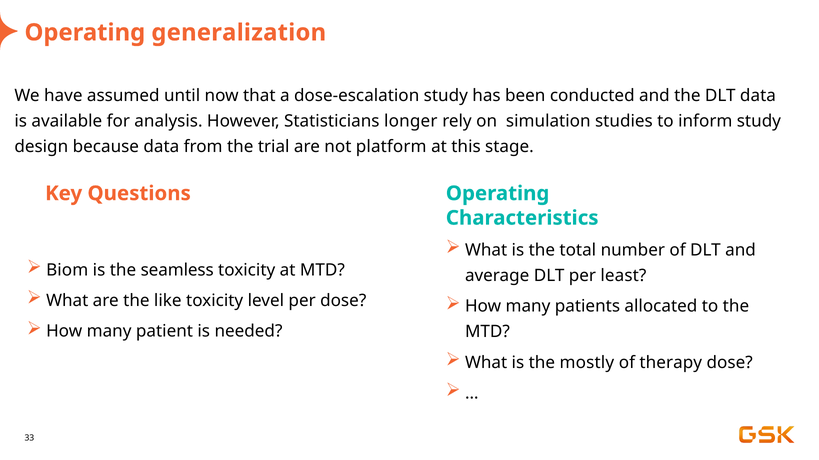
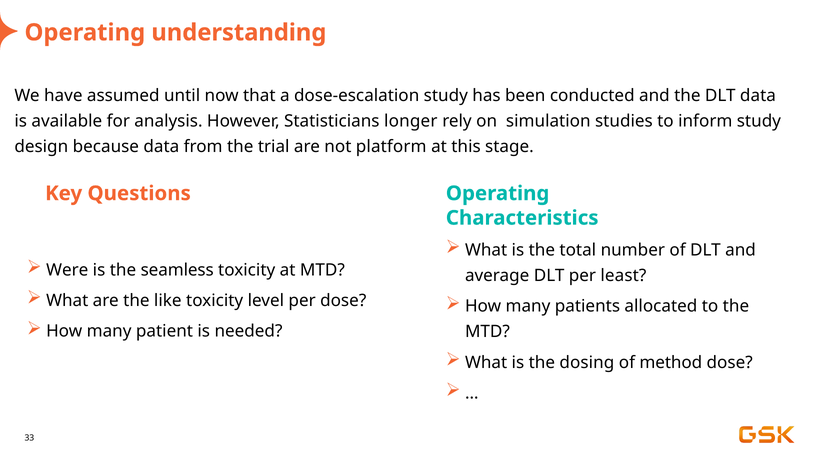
generalization: generalization -> understanding (239, 33)
Biom: Biom -> Were (67, 270)
mostly: mostly -> dosing (587, 363)
therapy: therapy -> method (671, 363)
